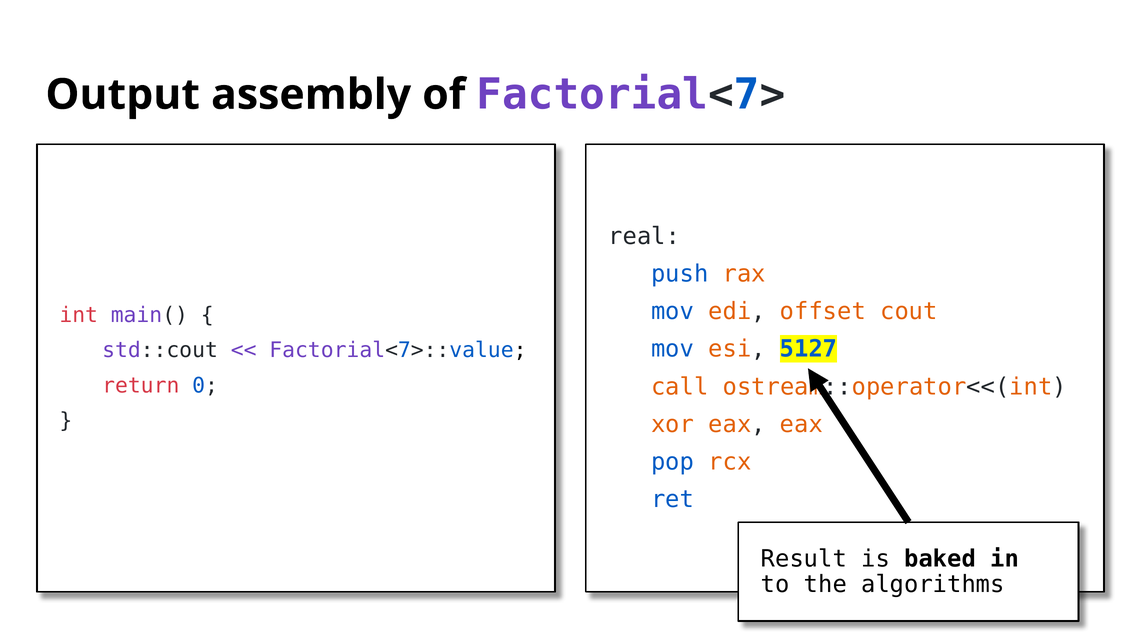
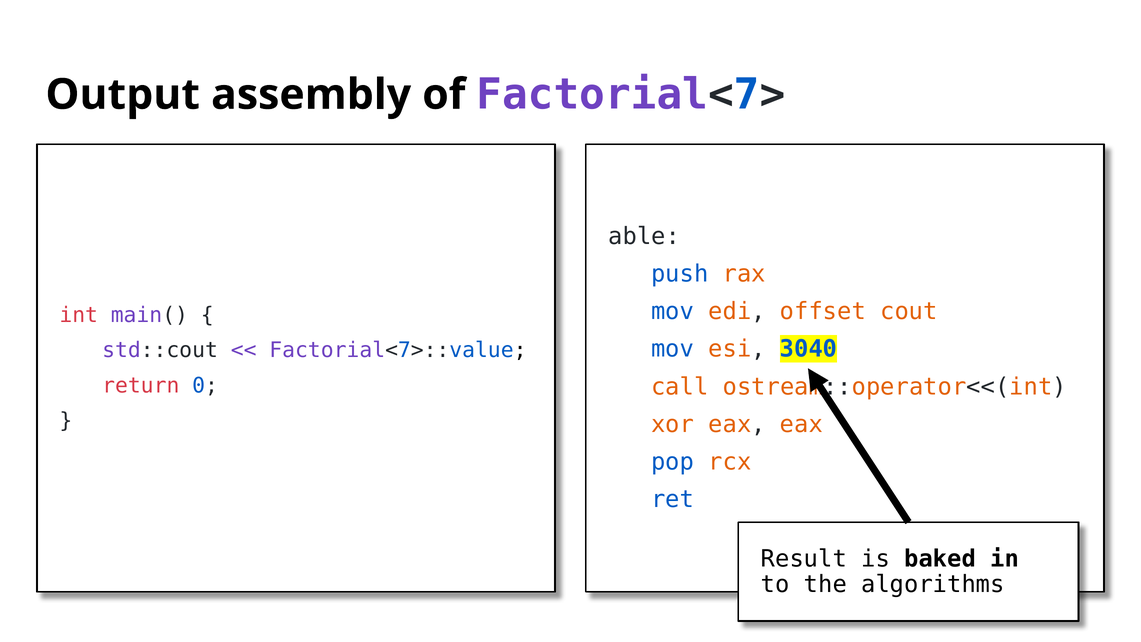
real: real -> able (644, 236)
5127: 5127 -> 3040 (809, 349)
